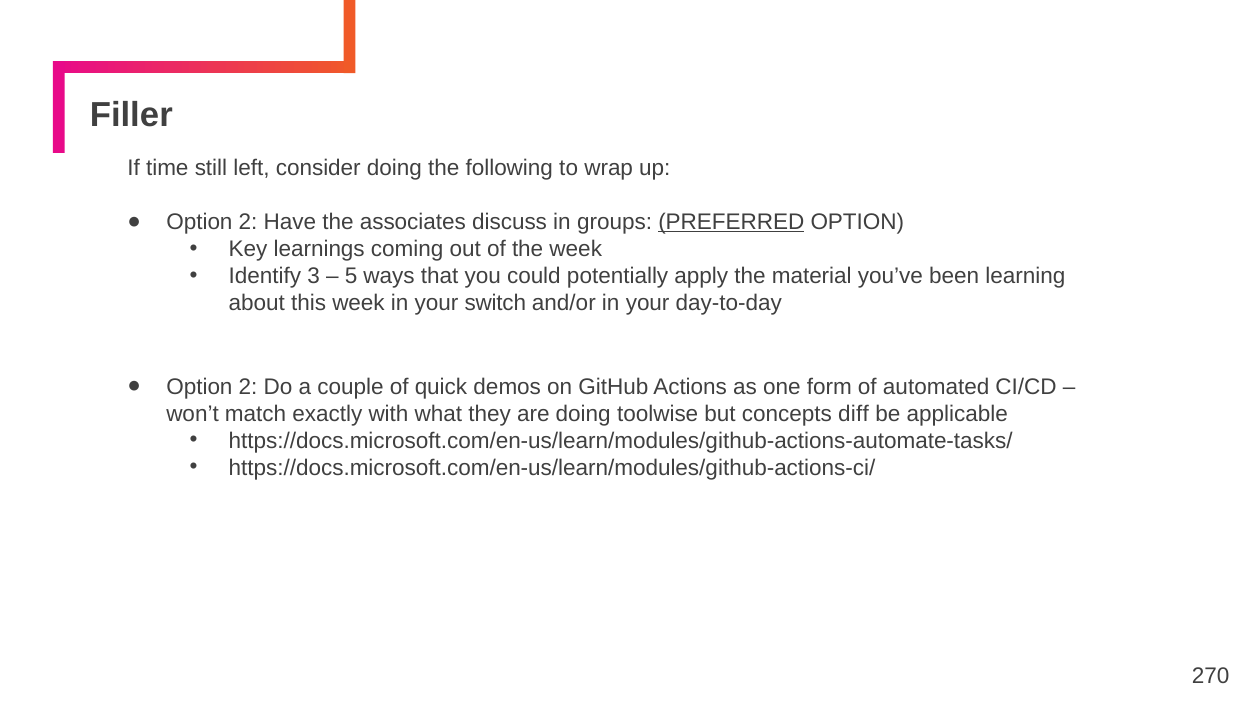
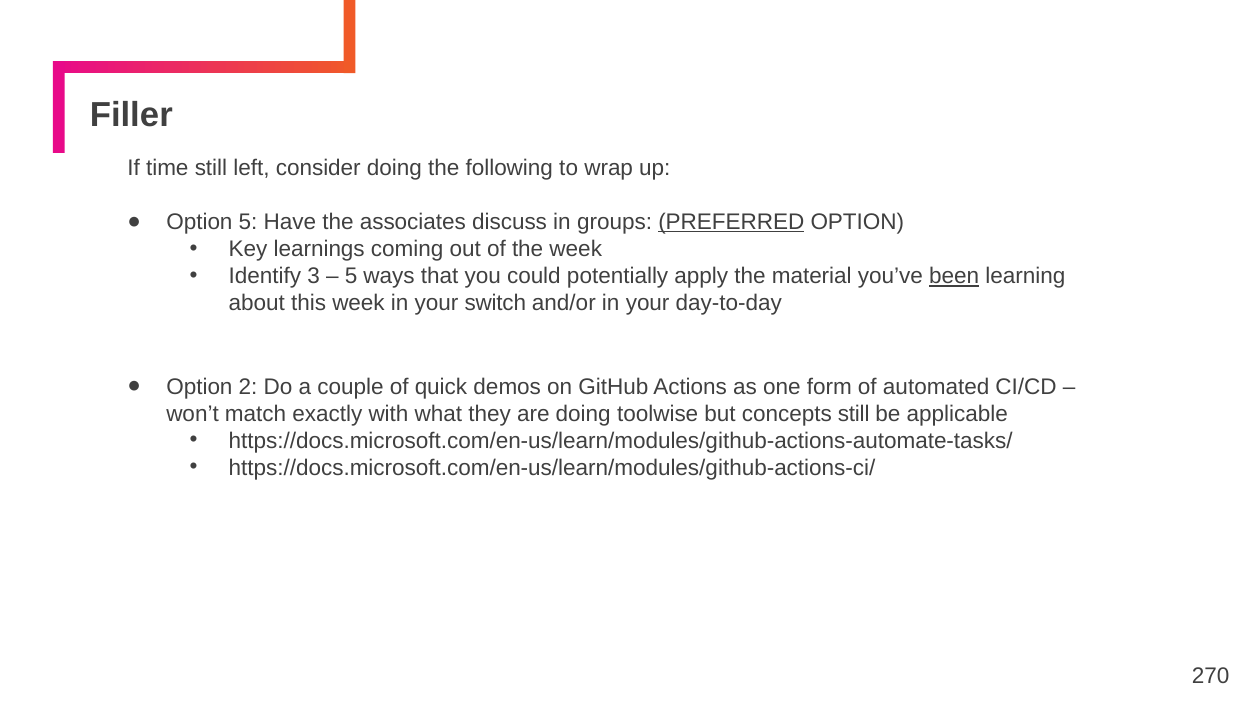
2: 2 -> 5 (248, 222)
been underline: none -> present (954, 276)
concepts diff: diff -> still (854, 413)
